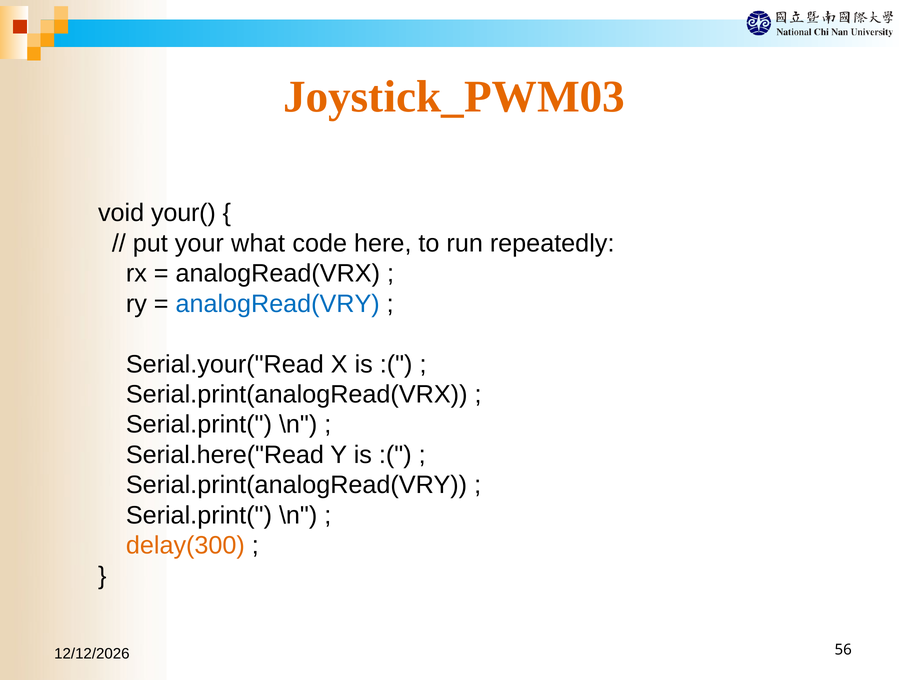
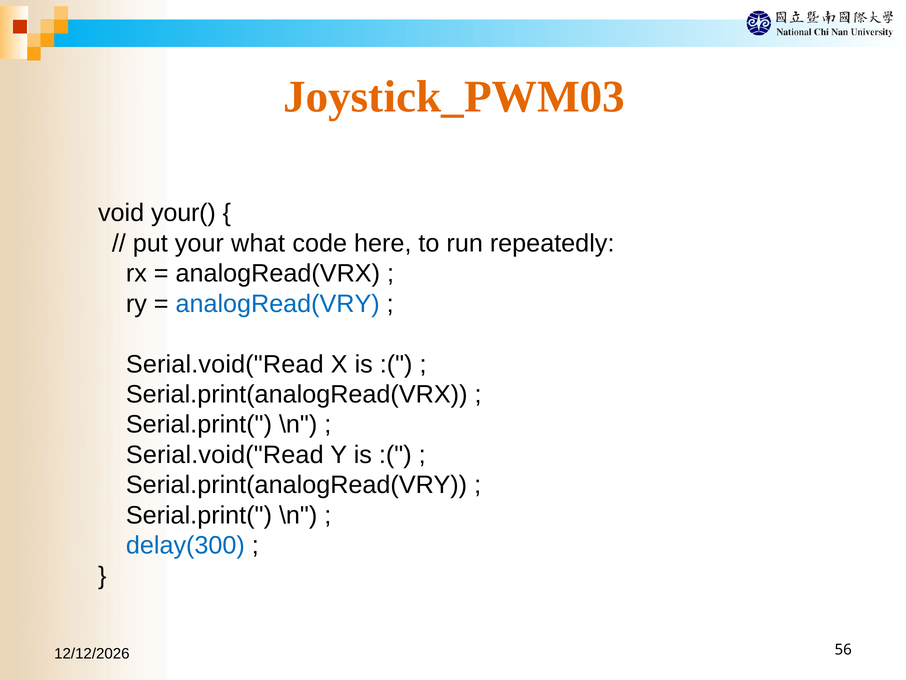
Serial.your("Read: Serial.your("Read -> Serial.void("Read (225, 364)
Serial.here("Read: Serial.here("Read -> Serial.void("Read (225, 455)
delay(300 colour: orange -> blue (185, 545)
